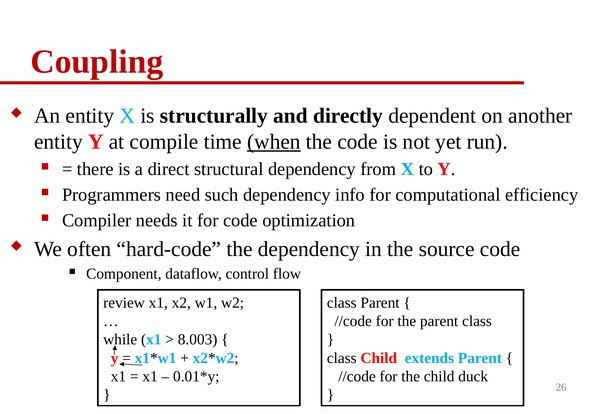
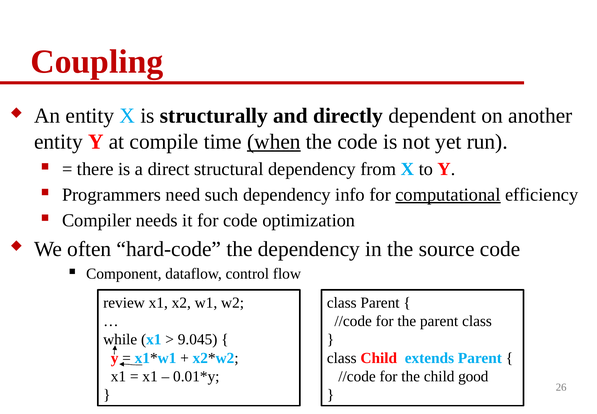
computational underline: none -> present (448, 195)
8.003: 8.003 -> 9.045 (198, 339)
duck: duck -> good (473, 376)
